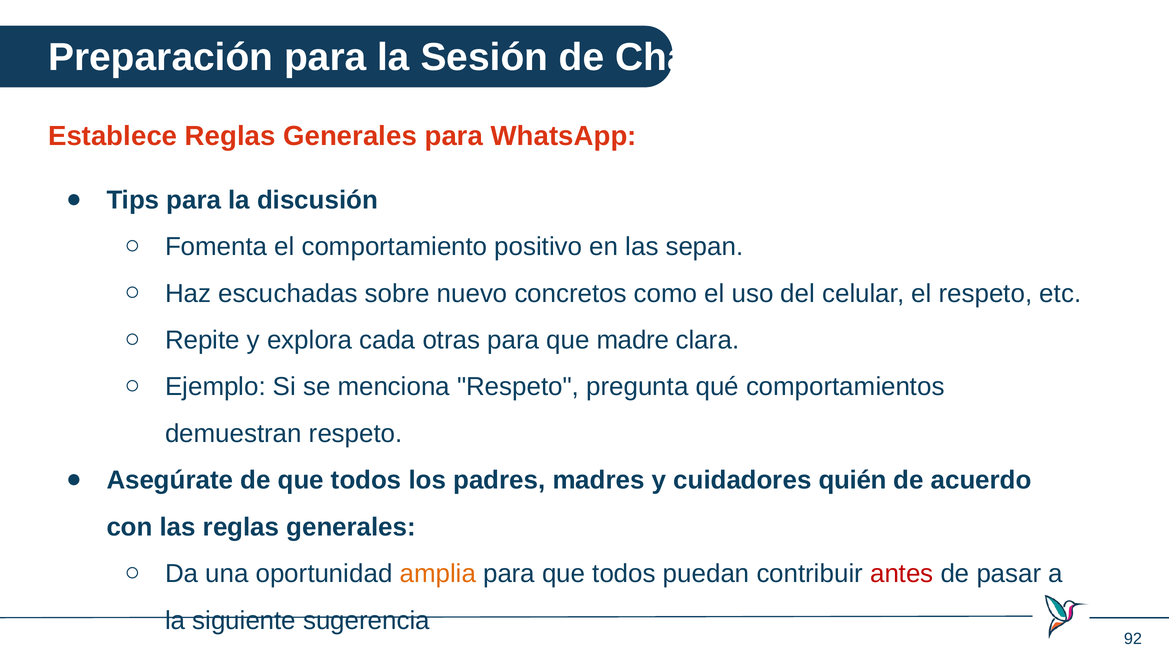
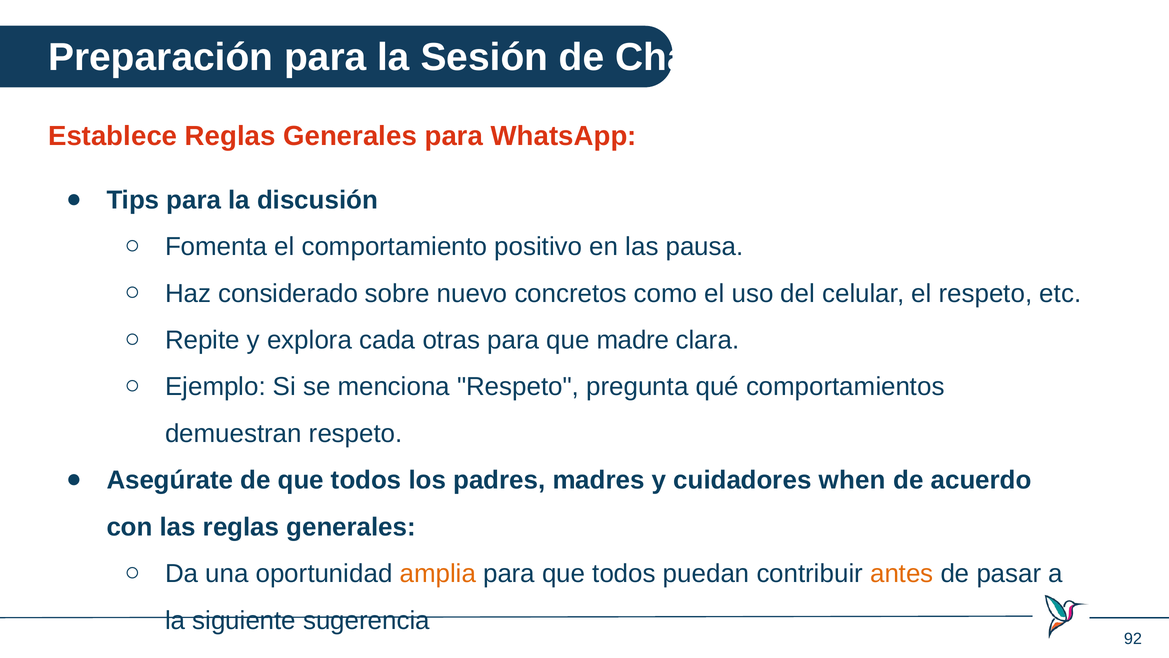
sepan: sepan -> pausa (704, 247)
escuchadas: escuchadas -> considerado (288, 293)
quién: quién -> when (852, 480)
antes colour: red -> orange (902, 574)
